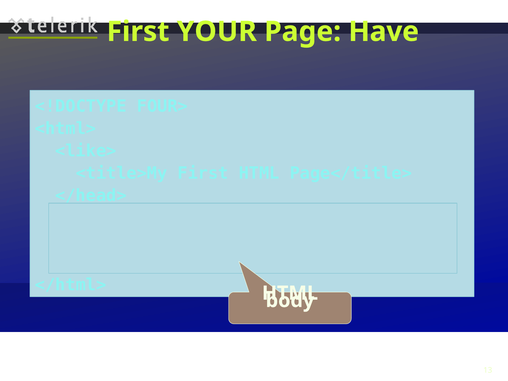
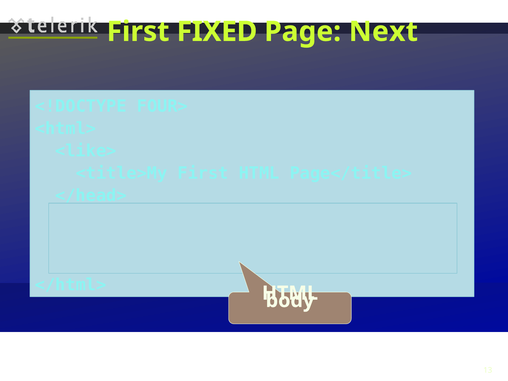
YOUR: YOUR -> FIXED (217, 32)
Have: Have -> Next (383, 32)
